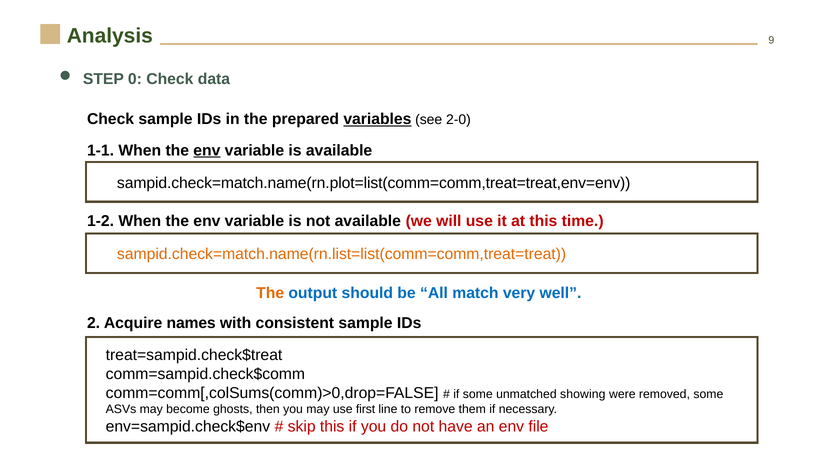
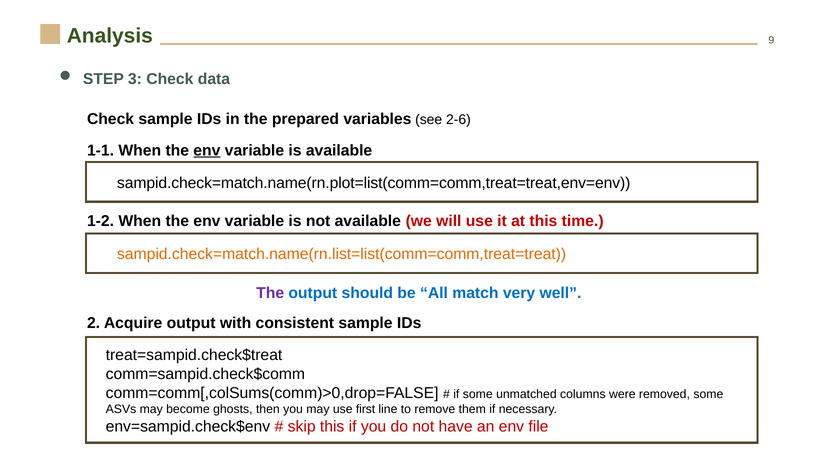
0: 0 -> 3 (135, 79)
variables underline: present -> none (377, 119)
2-0: 2-0 -> 2-6 (458, 120)
The colour: orange -> purple (270, 293)
Acquire names: names -> output (191, 323)
showing: showing -> columns (583, 394)
